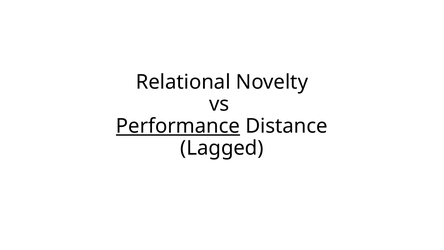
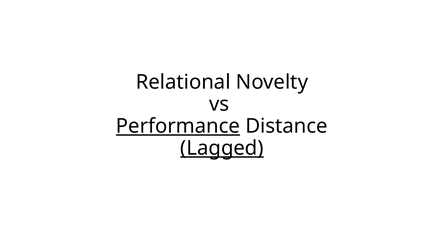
Lagged underline: none -> present (222, 148)
